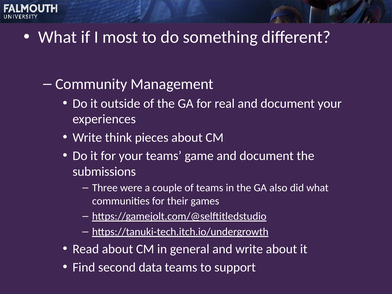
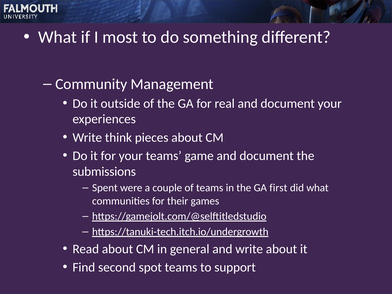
Three: Three -> Spent (105, 188)
also: also -> first (278, 188)
data: data -> spot (150, 267)
